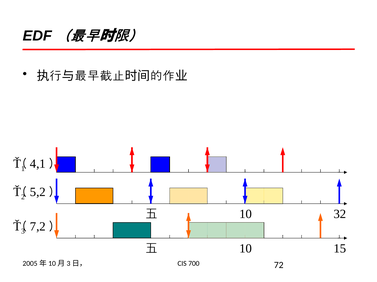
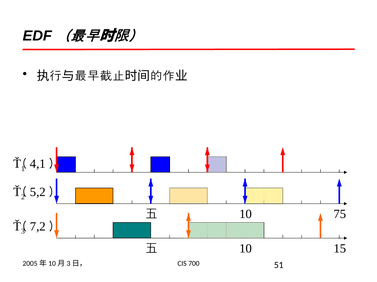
32: 32 -> 75 (340, 215)
72: 72 -> 51 (279, 266)
